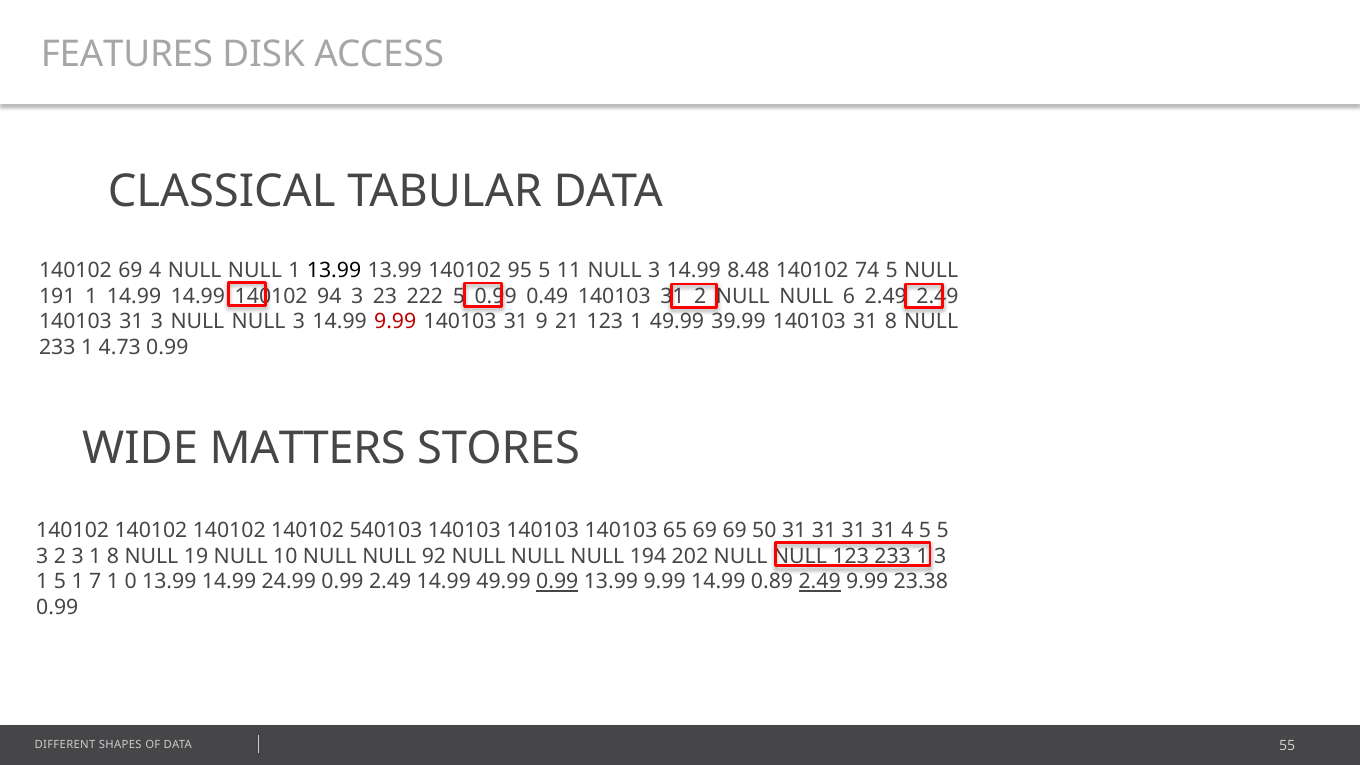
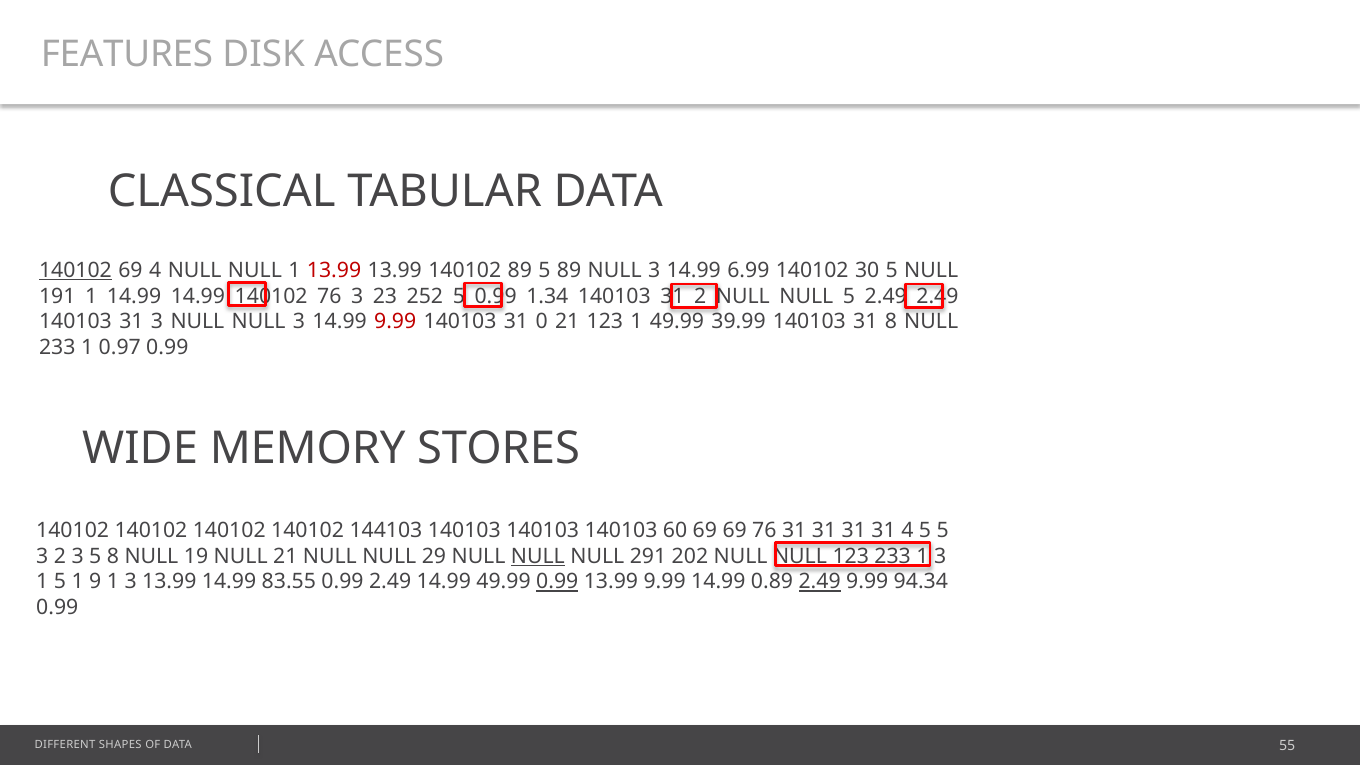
140102 underline: none -> present (76, 271)
13.99 colour: black -> red (334, 271)
95: 95 -> 89 (520, 271)
5 11: 11 -> 89 (569, 271)
8.48: 8.48 -> 6.99 (748, 271)
74: 74 -> 30 (867, 271)
94: 94 -> 76 (329, 296)
222: 222 -> 252 (425, 296)
0.49: 0.49 -> 1.34 (547, 296)
NULL 6: 6 -> 5 (849, 296)
9: 9 -> 0 (542, 322)
4.73: 4.73 -> 0.97 (120, 347)
MATTERS: MATTERS -> MEMORY (308, 448)
540103: 540103 -> 144103 (386, 531)
65: 65 -> 60 (675, 531)
69 50: 50 -> 76 (764, 531)
2 3 1: 1 -> 5 (95, 556)
NULL 10: 10 -> 21 (285, 556)
92: 92 -> 29 (434, 556)
NULL underline: none -> present (538, 556)
194: 194 -> 291 (648, 556)
7: 7 -> 9 (95, 582)
0: 0 -> 3 (131, 582)
24.99: 24.99 -> 83.55 (289, 582)
23.38: 23.38 -> 94.34 (921, 582)
